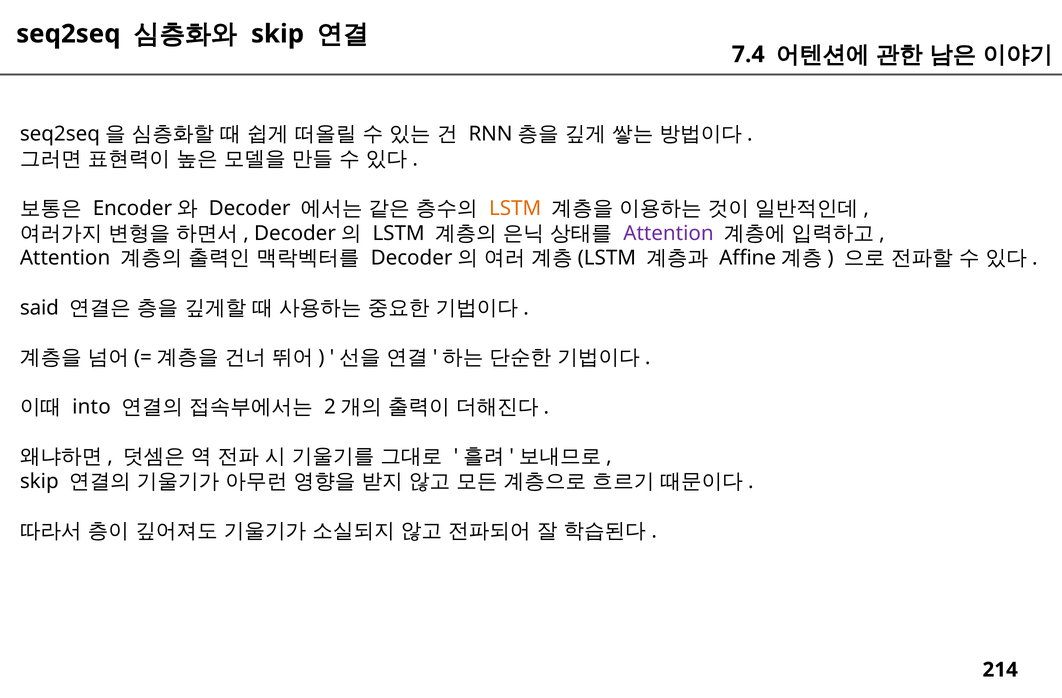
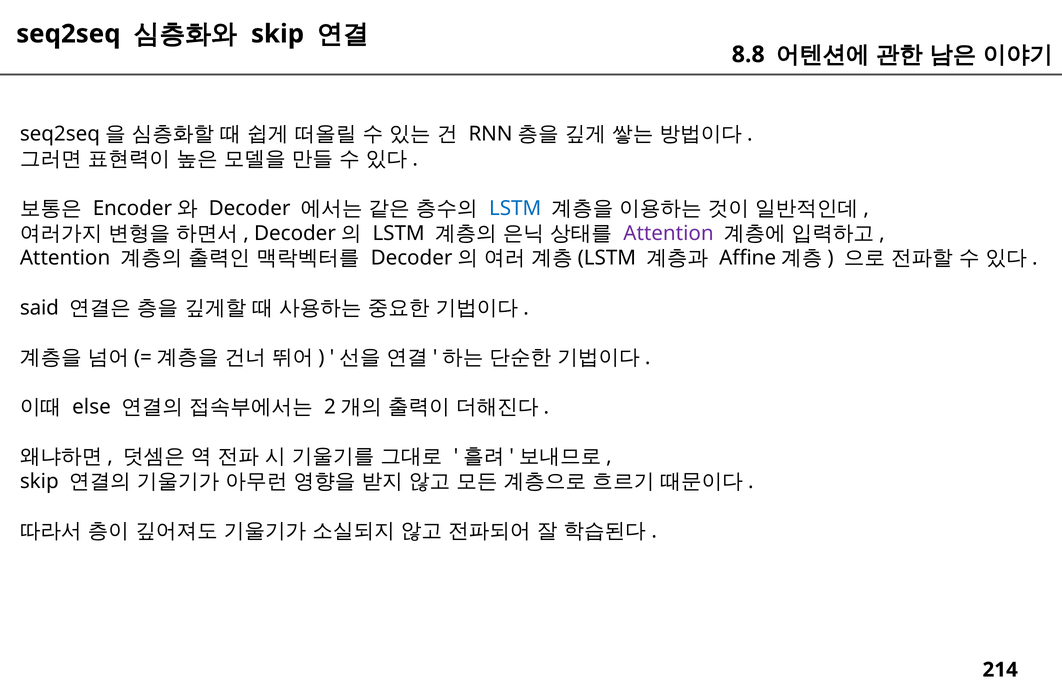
7.4: 7.4 -> 8.8 (748, 54)
LSTM colour: orange -> blue (515, 208)
into: into -> else (92, 407)
